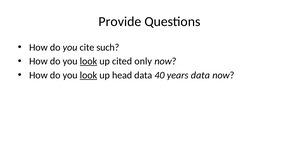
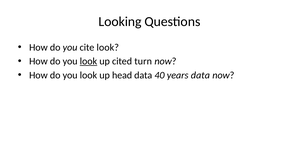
Provide: Provide -> Looking (120, 22)
cite such: such -> look (108, 47)
only: only -> turn (143, 61)
look underline: present -> none (88, 75)
